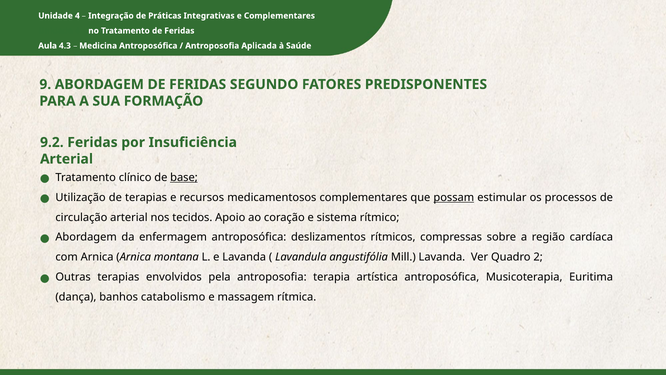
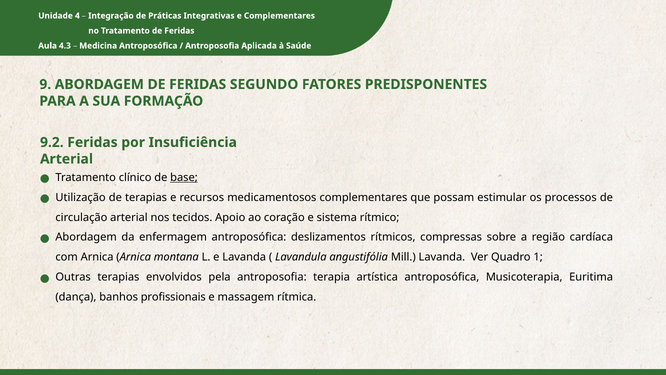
possam underline: present -> none (454, 197)
2: 2 -> 1 (538, 257)
catabolismo: catabolismo -> profissionais (173, 297)
